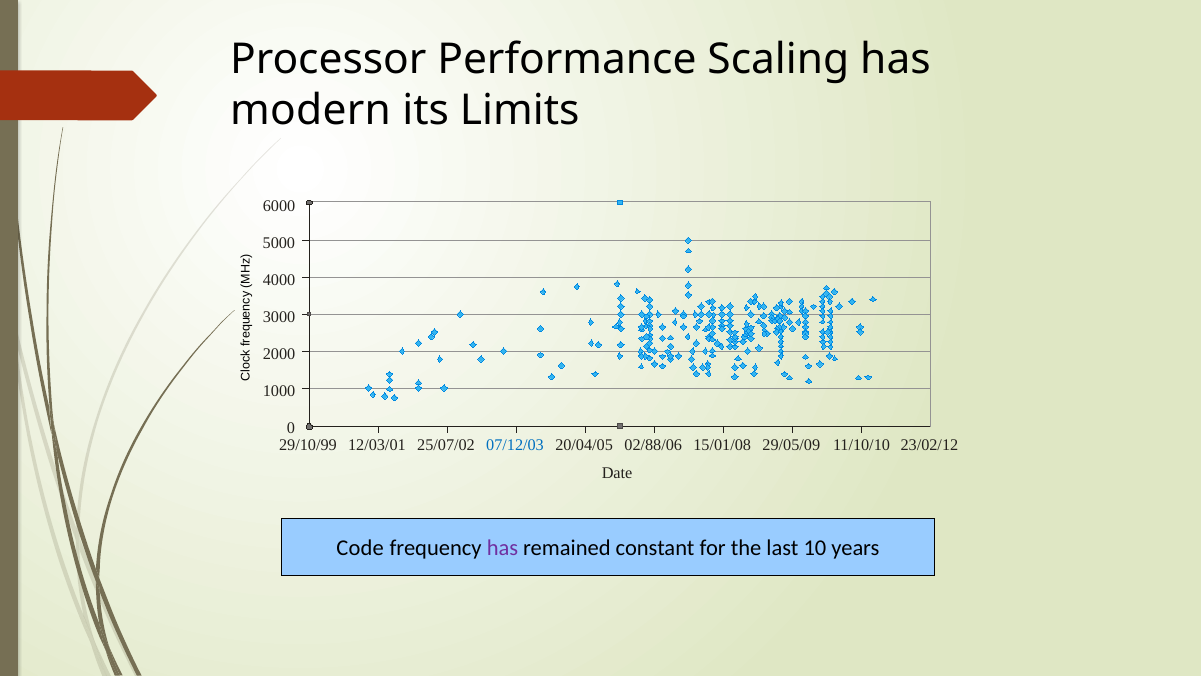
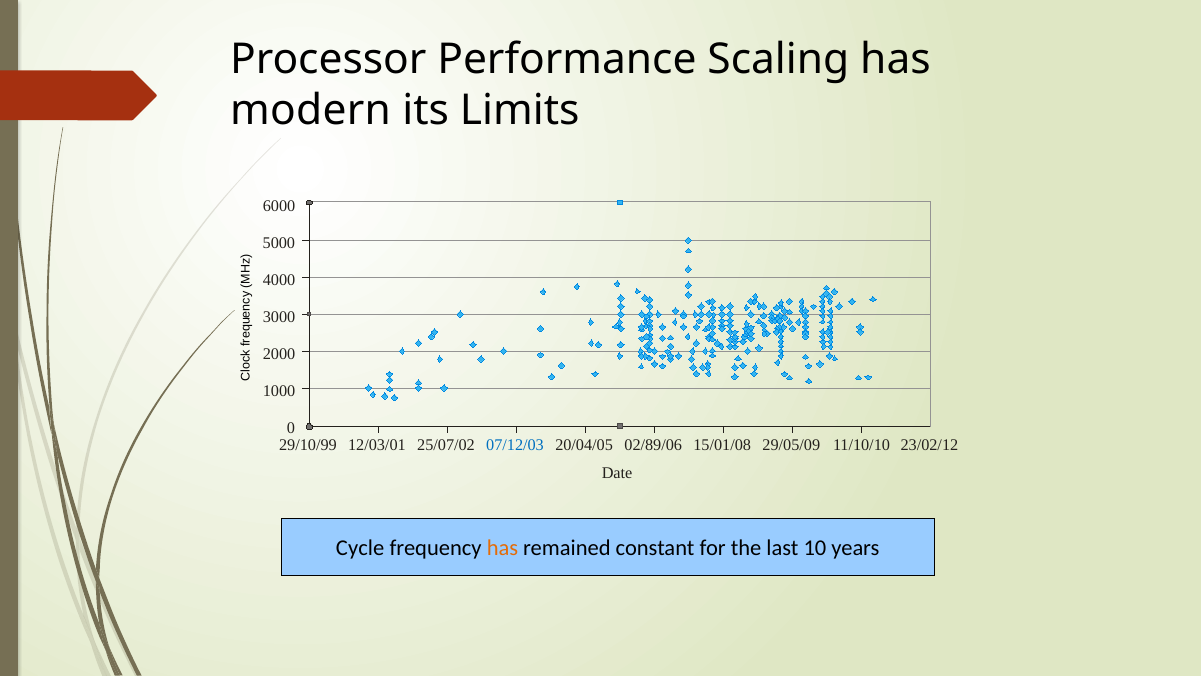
02/88/06: 02/88/06 -> 02/89/06 (653, 445)
Code: Code -> Cycle (360, 548)
has colour: purple -> orange (502, 548)
